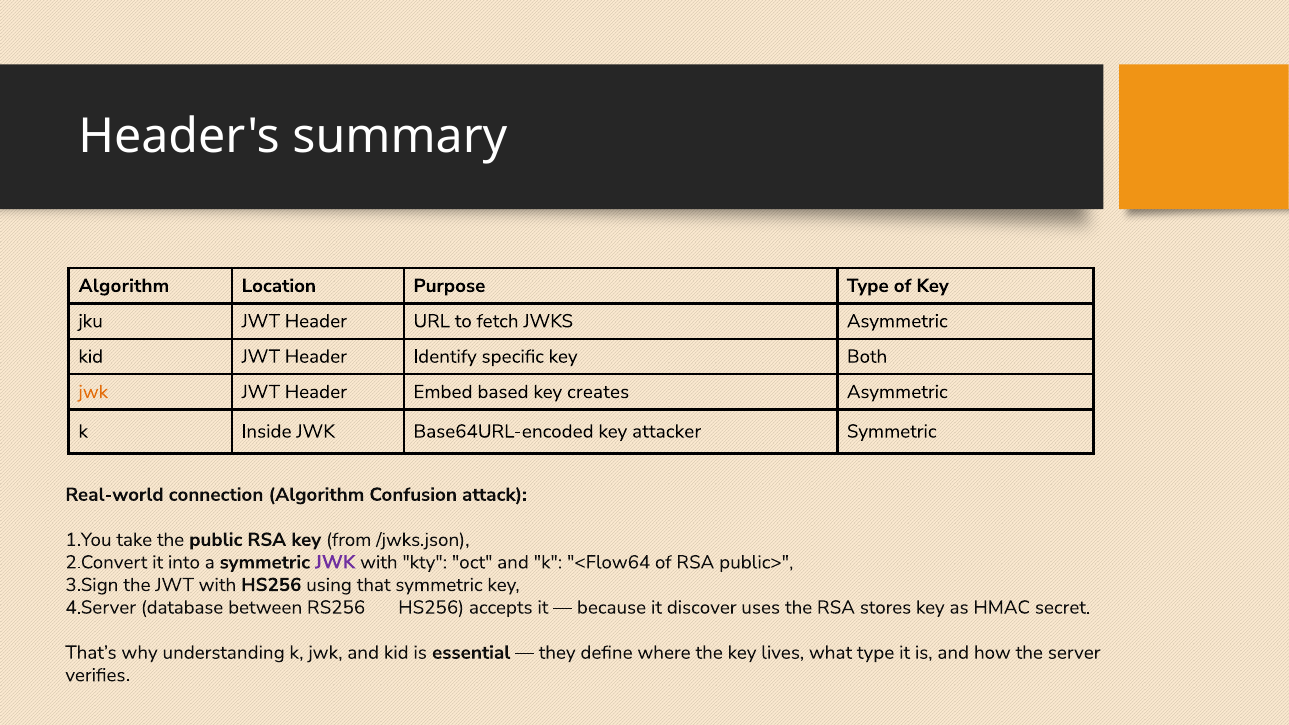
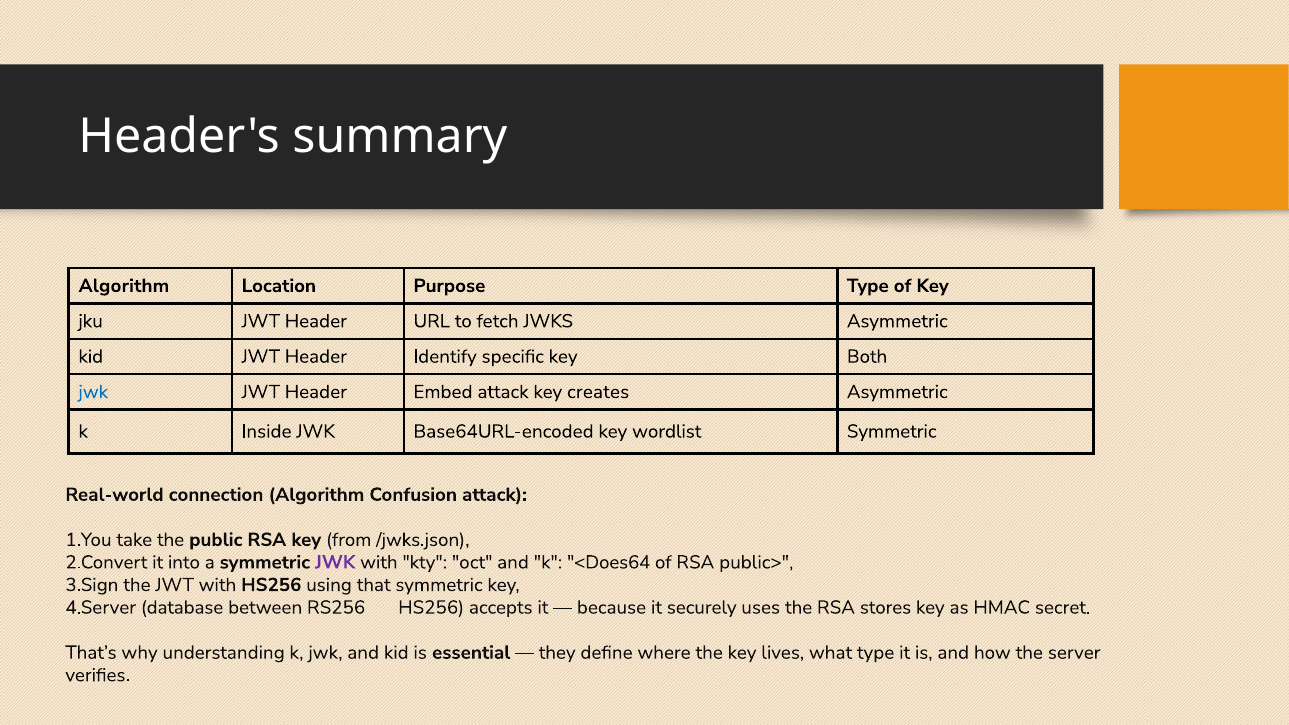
jwk colour: orange -> blue (93, 392)
Embed based: based -> attack (503, 392)
attacker: attacker -> wordlist (667, 431)
<Flow64: <Flow64 -> <Does64 (609, 562)
discover: discover -> securely (702, 607)
